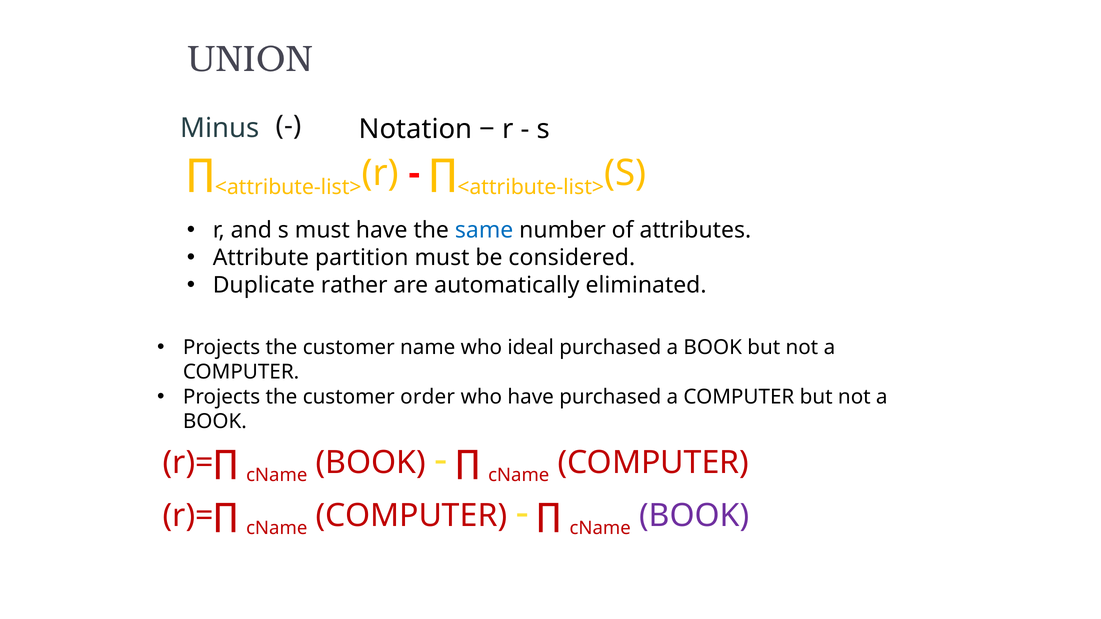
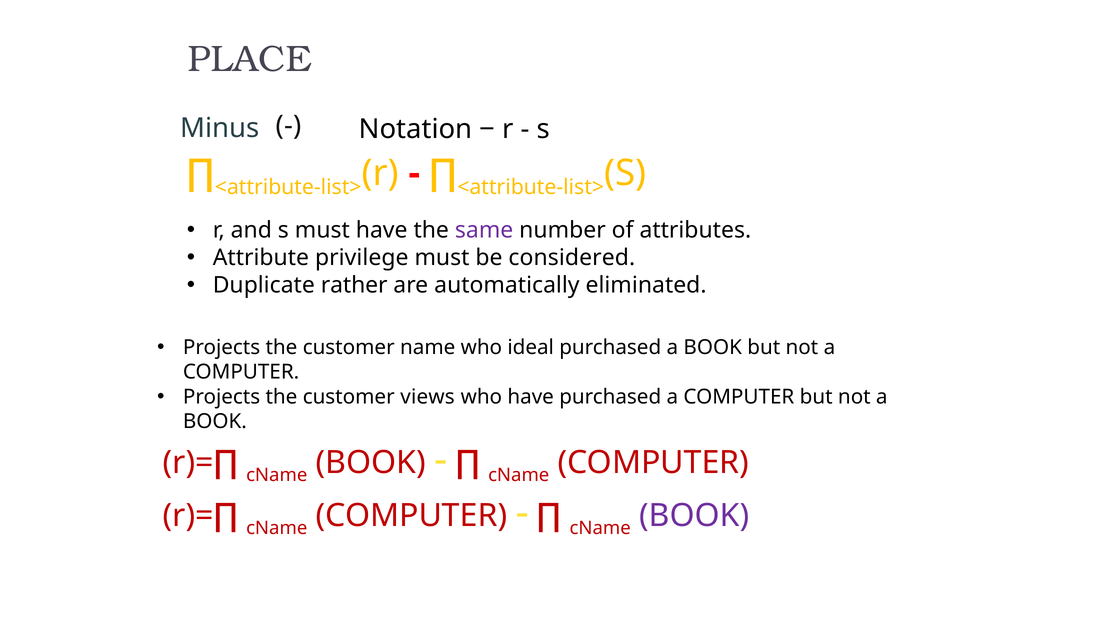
UNION: UNION -> PLACE (250, 59)
same colour: blue -> purple (484, 230)
partition: partition -> privilege (362, 258)
order: order -> views (428, 397)
